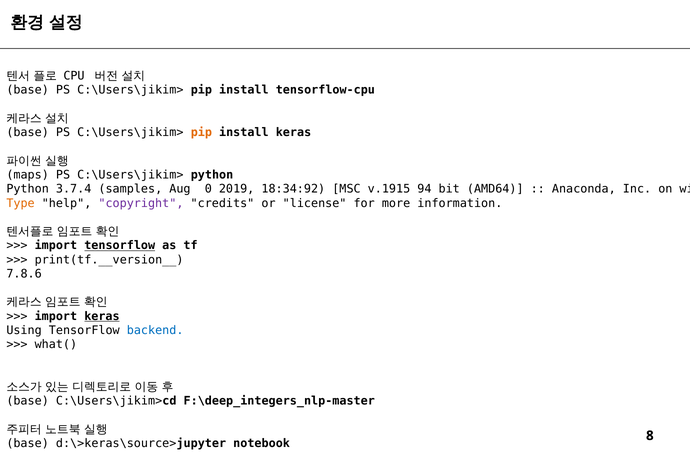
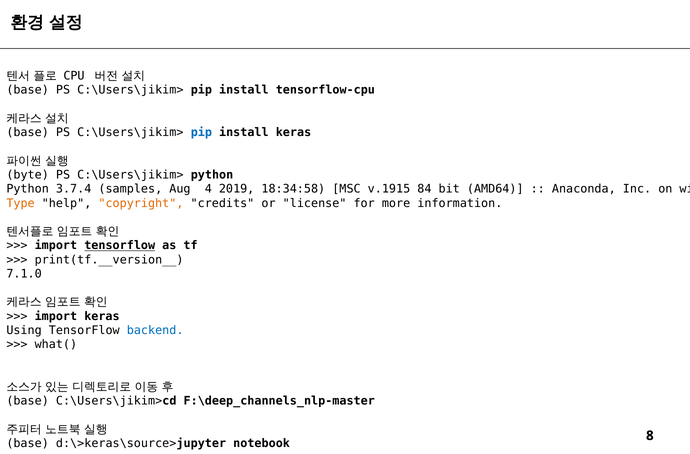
pip colour: orange -> blue (201, 132)
maps: maps -> byte (28, 175)
0: 0 -> 4 (208, 189)
18:34:92: 18:34:92 -> 18:34:58 (293, 189)
94: 94 -> 84 (424, 189)
copyright colour: purple -> orange (141, 203)
7.8.6: 7.8.6 -> 7.1.0 (24, 273)
keras underline: present -> none (102, 316)
F:\deep_integers_nlp-master: F:\deep_integers_nlp-master -> F:\deep_channels_nlp-master (279, 400)
